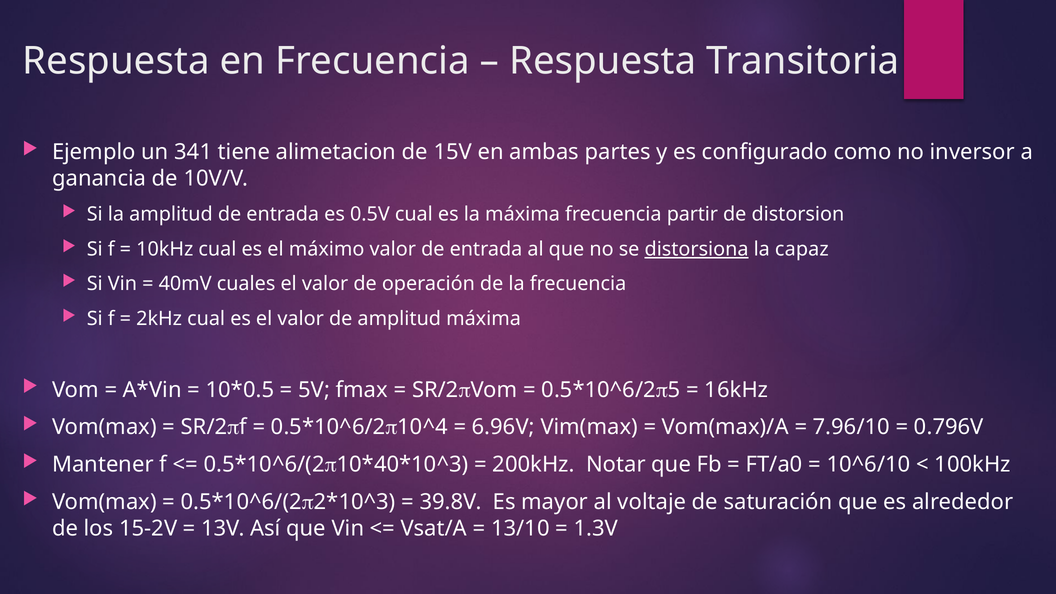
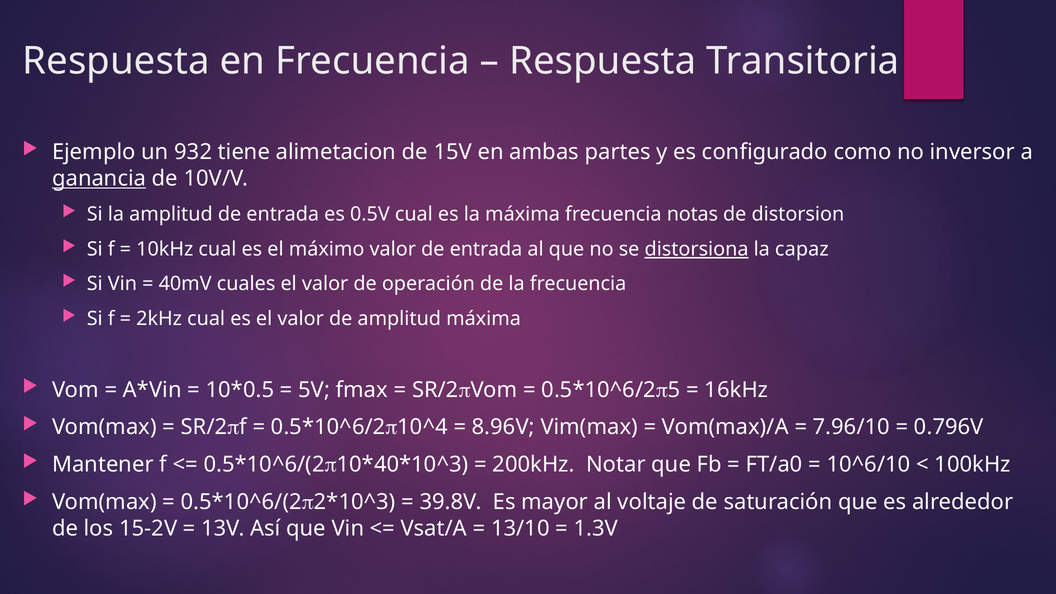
341: 341 -> 932 (193, 152)
ganancia underline: none -> present (99, 178)
partir: partir -> notas (692, 214)
6.96V: 6.96V -> 8.96V (503, 427)
